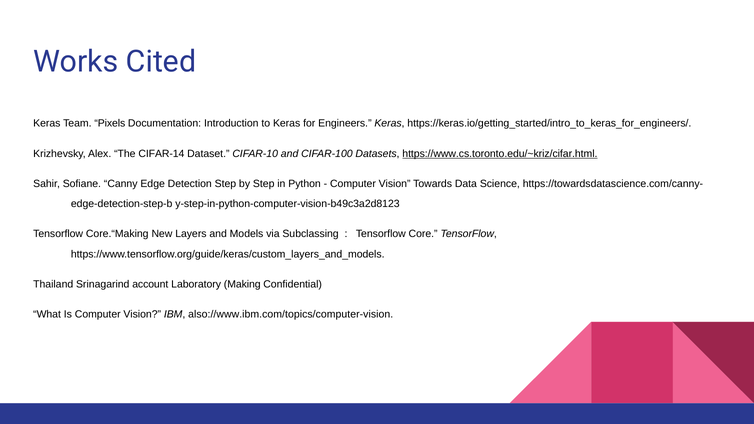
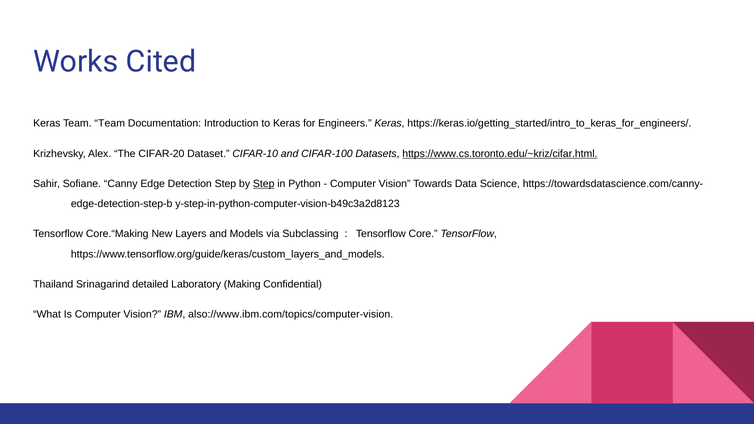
Team Pixels: Pixels -> Team (110, 124)
CIFAR-14: CIFAR-14 -> CIFAR-20 (161, 154)
Step underline: none -> present (264, 184)
account: account -> detailed (150, 284)
